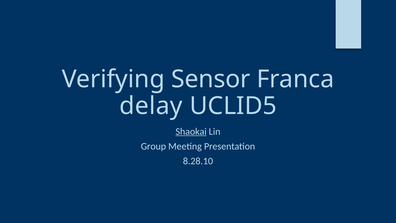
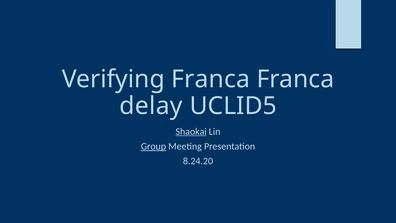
Verifying Sensor: Sensor -> Franca (211, 79)
Group underline: none -> present (153, 146)
8.28.10: 8.28.10 -> 8.24.20 (198, 161)
